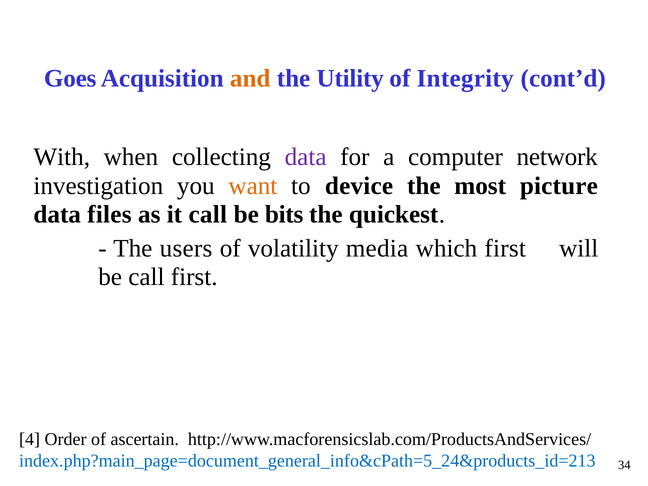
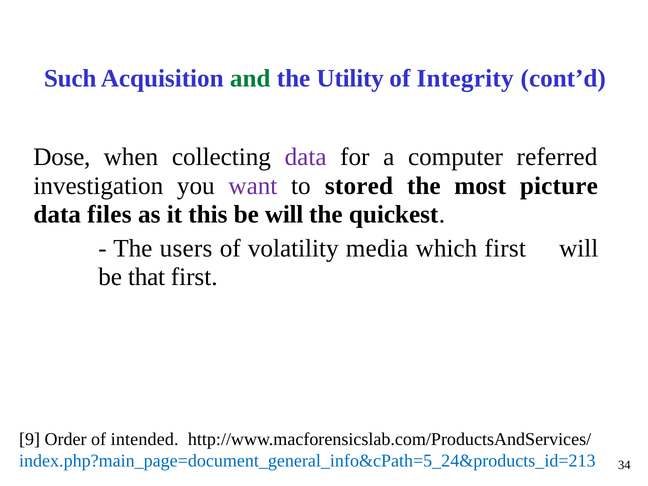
Goes: Goes -> Such (70, 79)
and colour: orange -> green (250, 79)
With: With -> Dose (62, 157)
network: network -> referred (557, 157)
want colour: orange -> purple (253, 186)
device: device -> stored (359, 186)
it call: call -> this (208, 214)
be bits: bits -> will (284, 214)
be call: call -> that (147, 277)
4: 4 -> 9 (30, 439)
ascertain: ascertain -> intended (145, 439)
